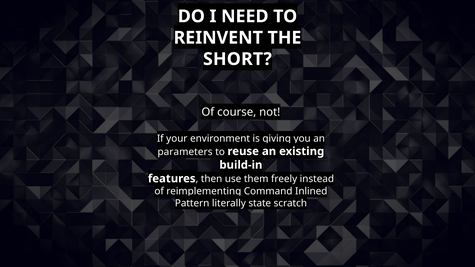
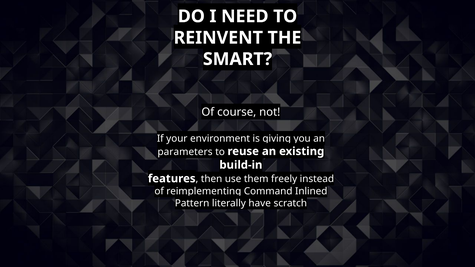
SHORT: SHORT -> SMART (238, 59)
state: state -> have (260, 203)
